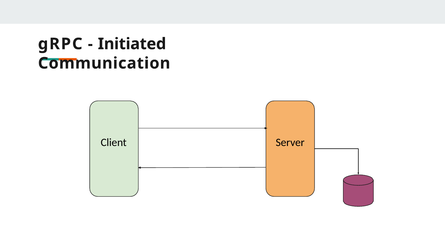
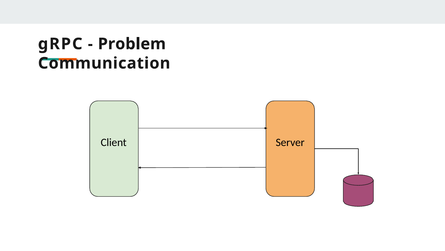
Initiated: Initiated -> Problem (132, 44)
